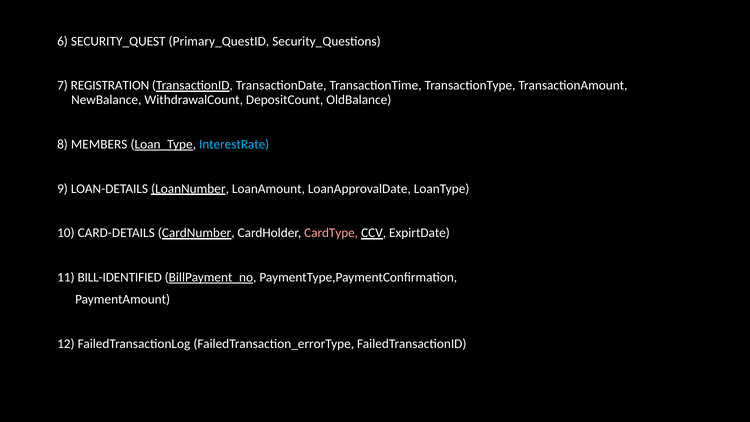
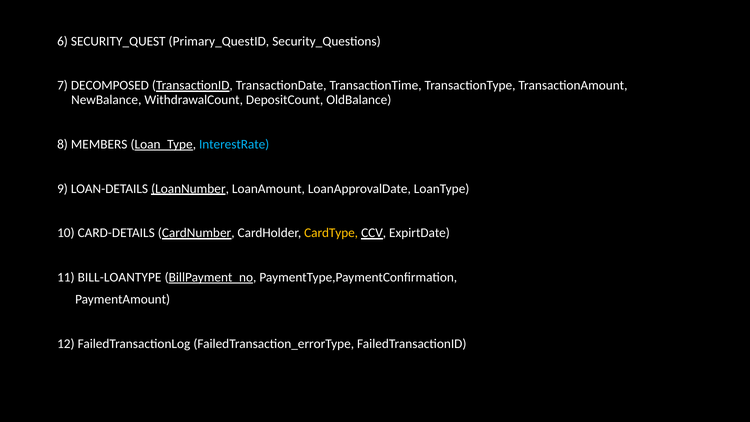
REGISTRATION: REGISTRATION -> DECOMPOSED (110, 86)
CardType colour: pink -> yellow (331, 233)
BILL-IDENTIFIED: BILL-IDENTIFIED -> BILL-LOANTYPE (120, 277)
